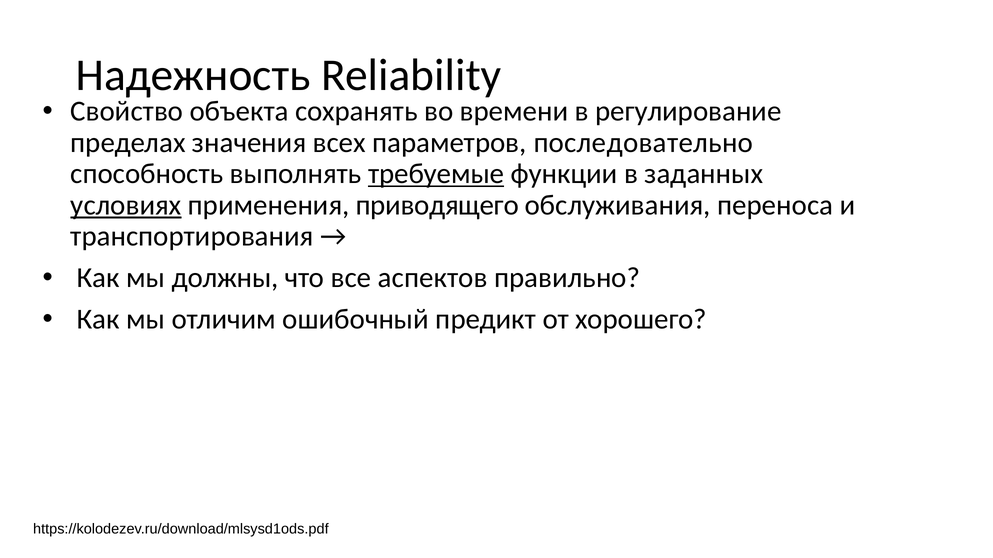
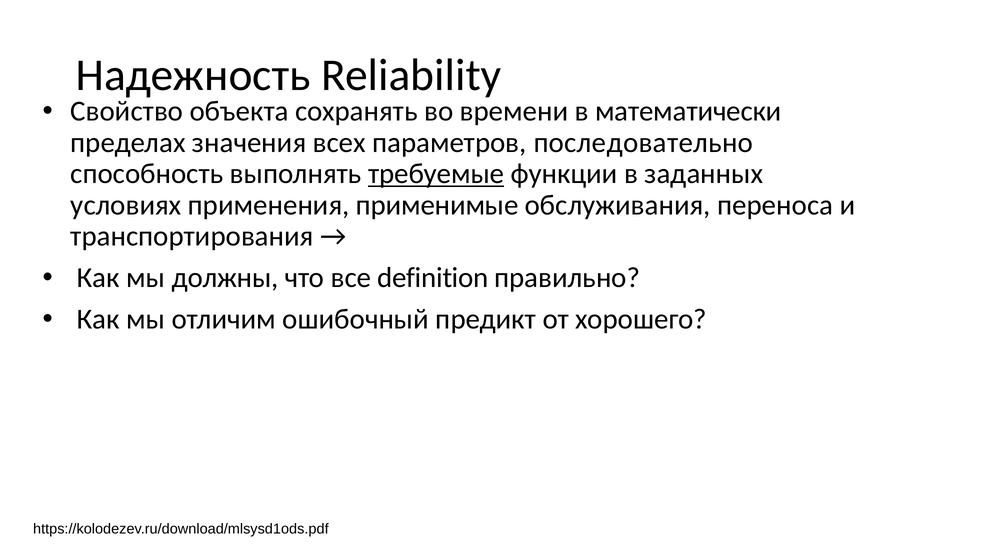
регулирование: регулирование -> математически (688, 111)
условиях underline: present -> none (126, 205)
приводящего: приводящего -> применимые (437, 205)
аспектов: аспектов -> definition (433, 278)
